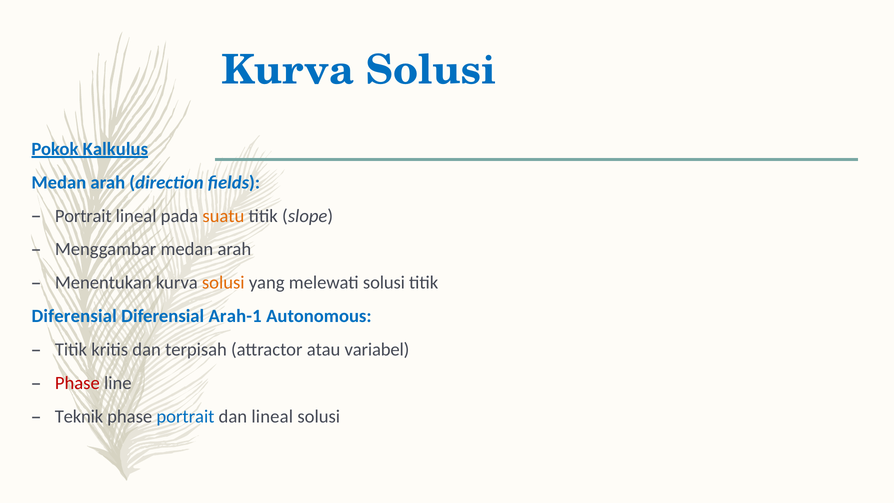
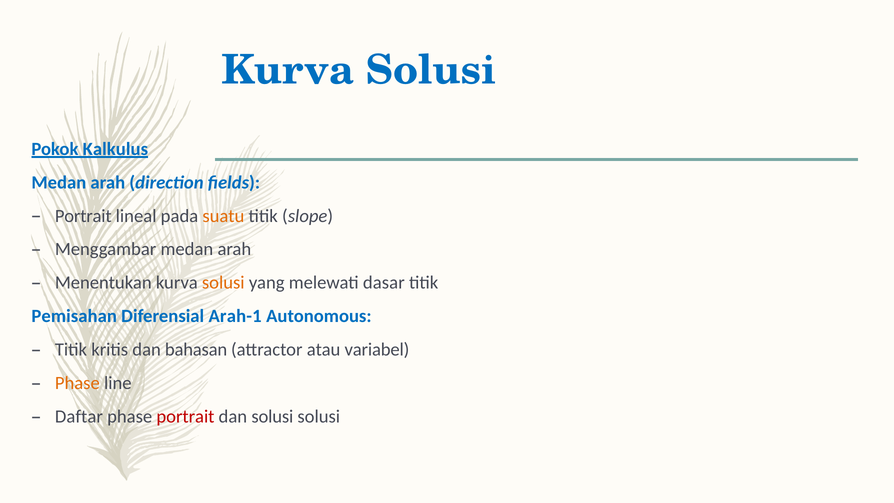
melewati solusi: solusi -> dasar (384, 283)
Diferensial: Diferensial -> Pemisahan (74, 316)
terpisah: terpisah -> bahasan (196, 350)
Phase colour: red -> orange (77, 383)
Teknik: Teknik -> Daftar (79, 417)
portrait colour: blue -> red (185, 417)
dan lineal: lineal -> solusi (272, 417)
